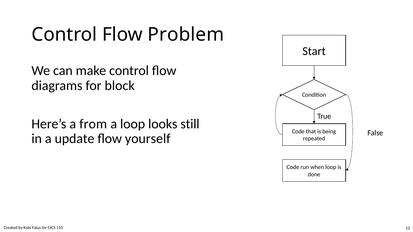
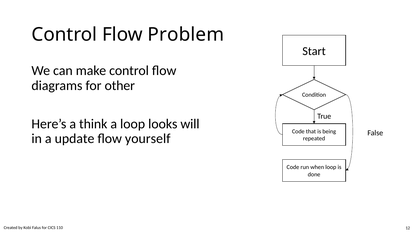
block: block -> other (120, 86)
from: from -> think (93, 124)
still: still -> will (190, 124)
